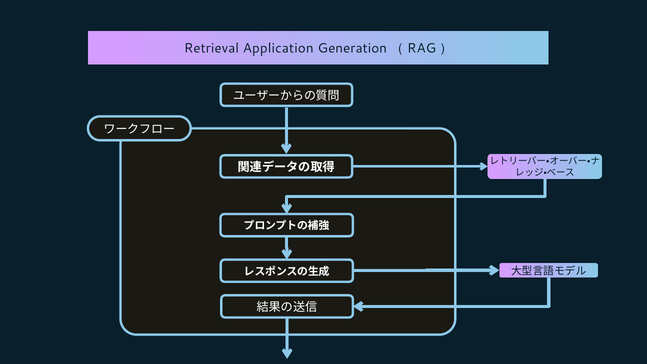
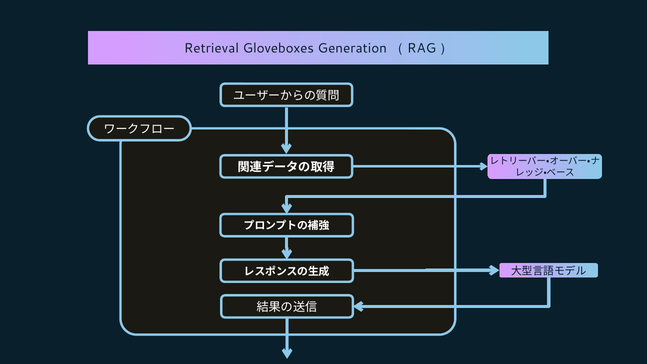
Application: Application -> Gloveboxes (278, 49)
